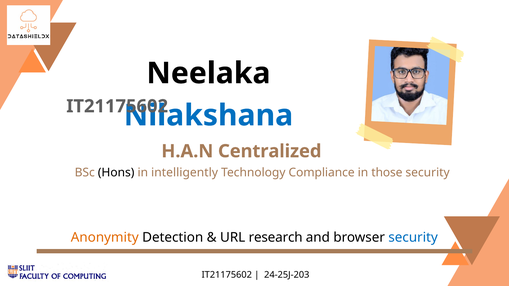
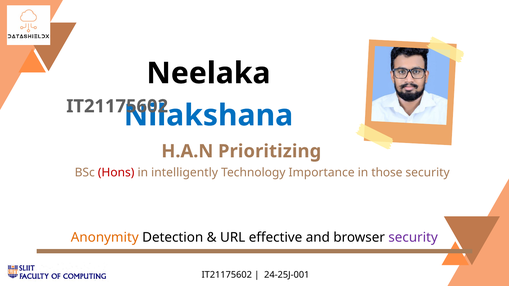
Centralized: Centralized -> Prioritizing (270, 151)
Hons colour: black -> red (116, 173)
Compliance: Compliance -> Importance (322, 173)
research: research -> effective (276, 238)
security colour: blue -> purple (413, 238)
24-25J-203: 24-25J-203 -> 24-25J-001 (287, 275)
